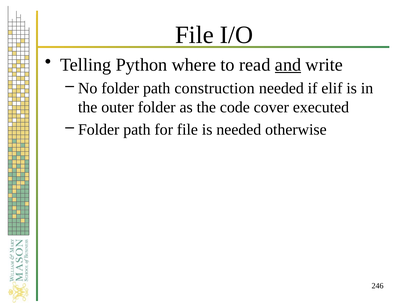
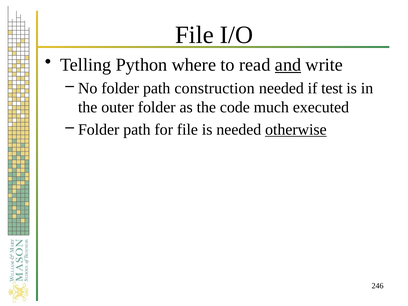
elif: elif -> test (332, 88)
cover: cover -> much (271, 107)
otherwise underline: none -> present (296, 130)
